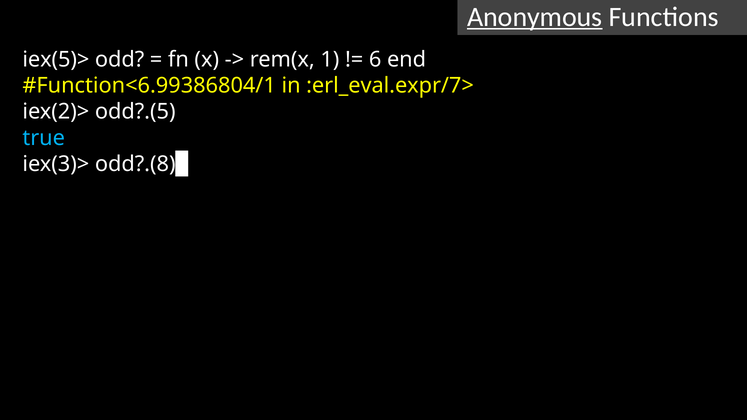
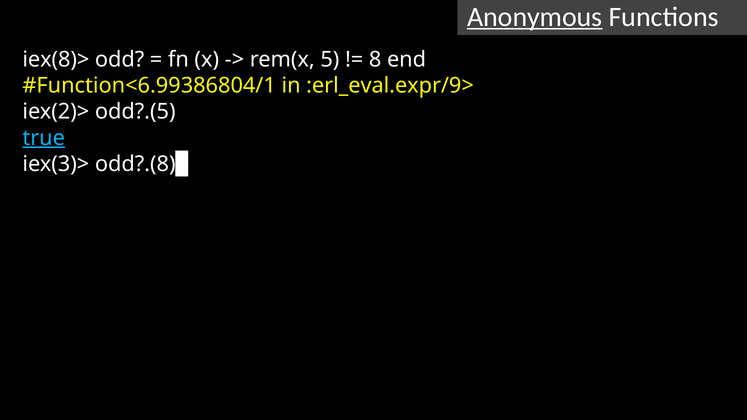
iex(5)>: iex(5)> -> iex(8)> (56, 59)
1: 1 -> 5 (330, 59)
6: 6 -> 8 (375, 59)
:erl_eval.expr/7>: :erl_eval.expr/7> -> :erl_eval.expr/9> (390, 86)
true underline: none -> present (44, 138)
